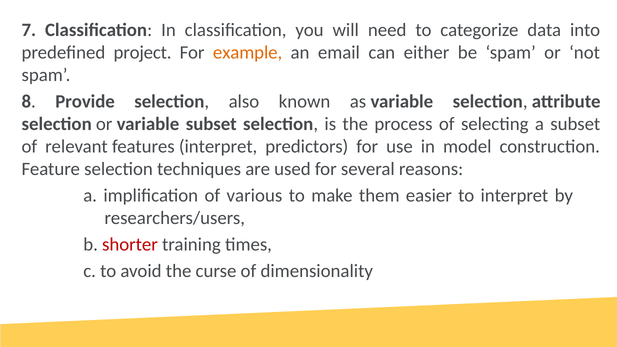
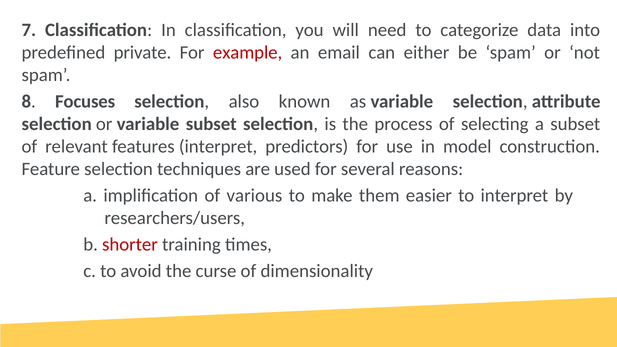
project: project -> private (143, 52)
example colour: orange -> red (248, 52)
Provide: Provide -> Focuses (85, 101)
